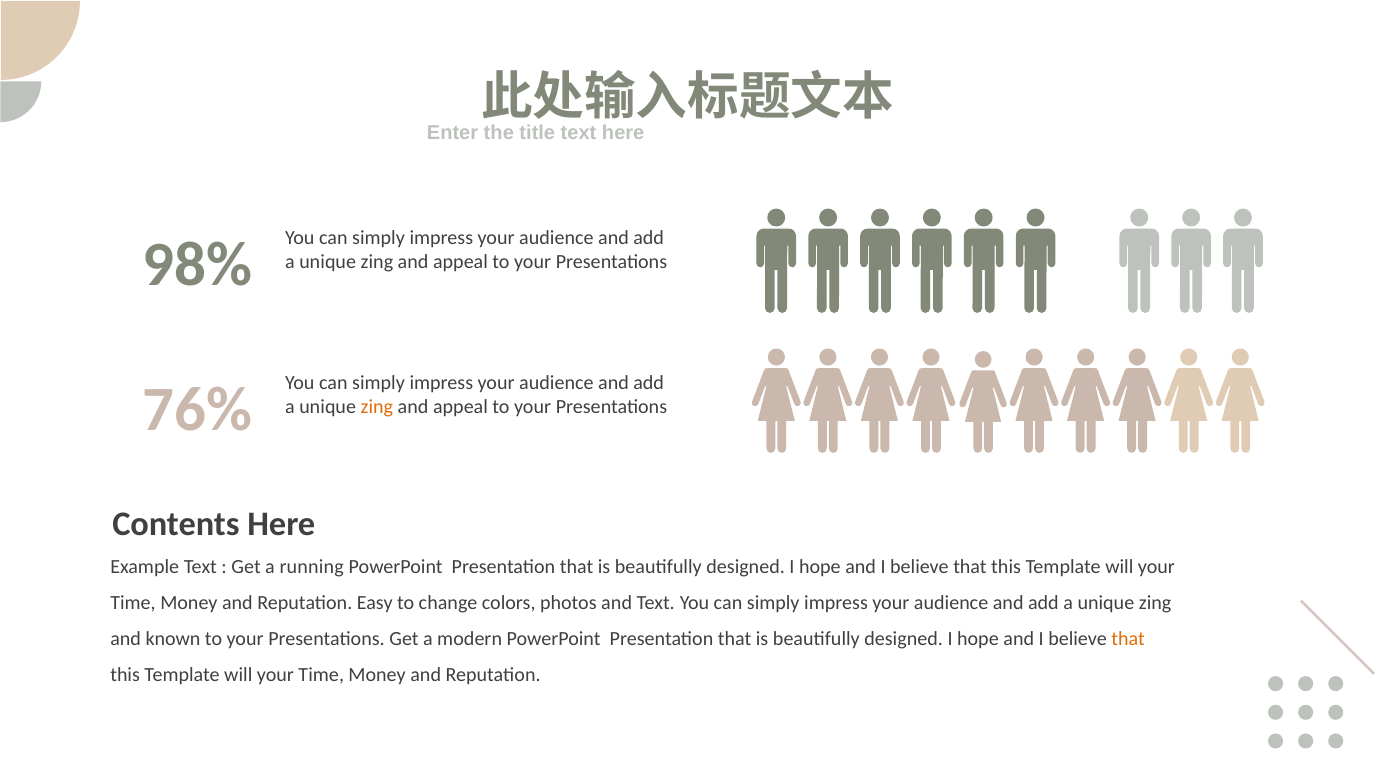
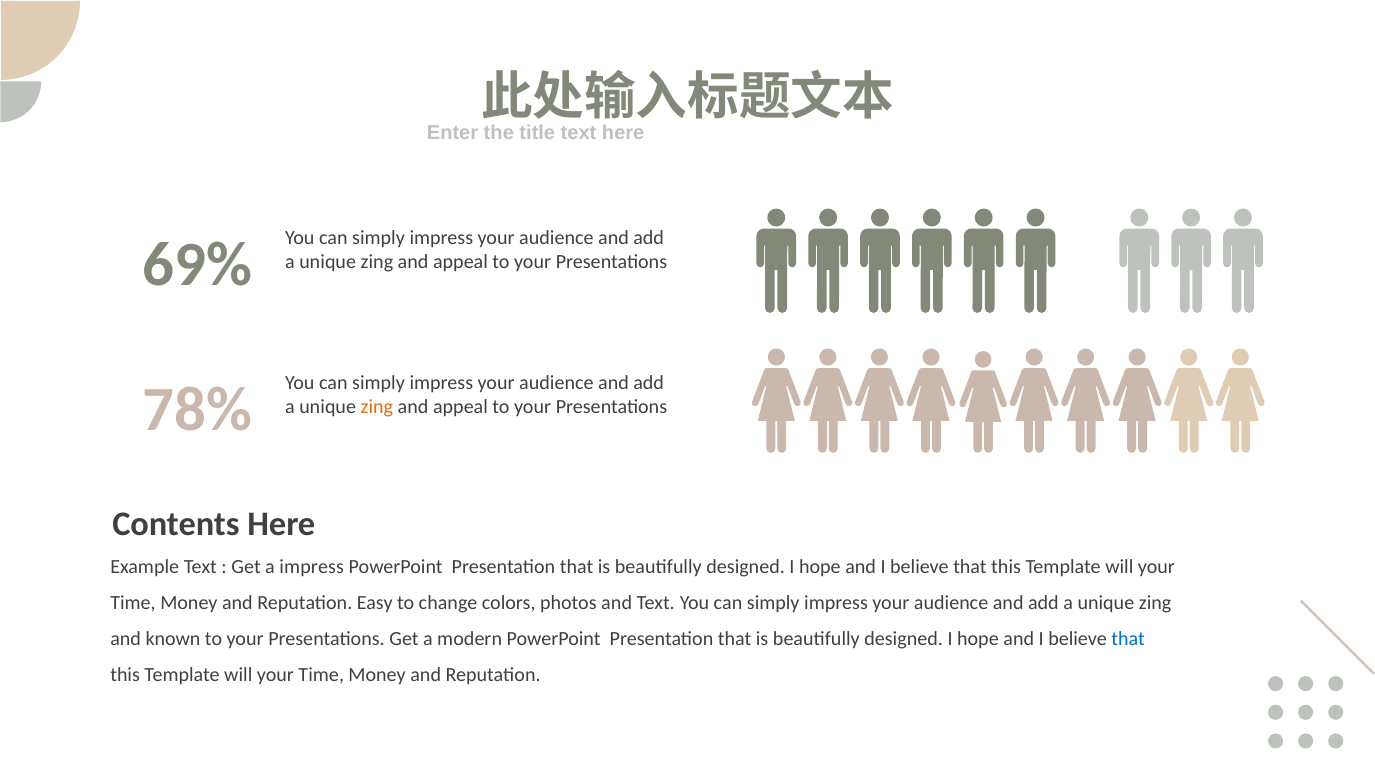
98%: 98% -> 69% (197, 265)
76%: 76% -> 78% (197, 410)
a running: running -> impress (312, 567)
that colour: orange -> blue (1128, 639)
